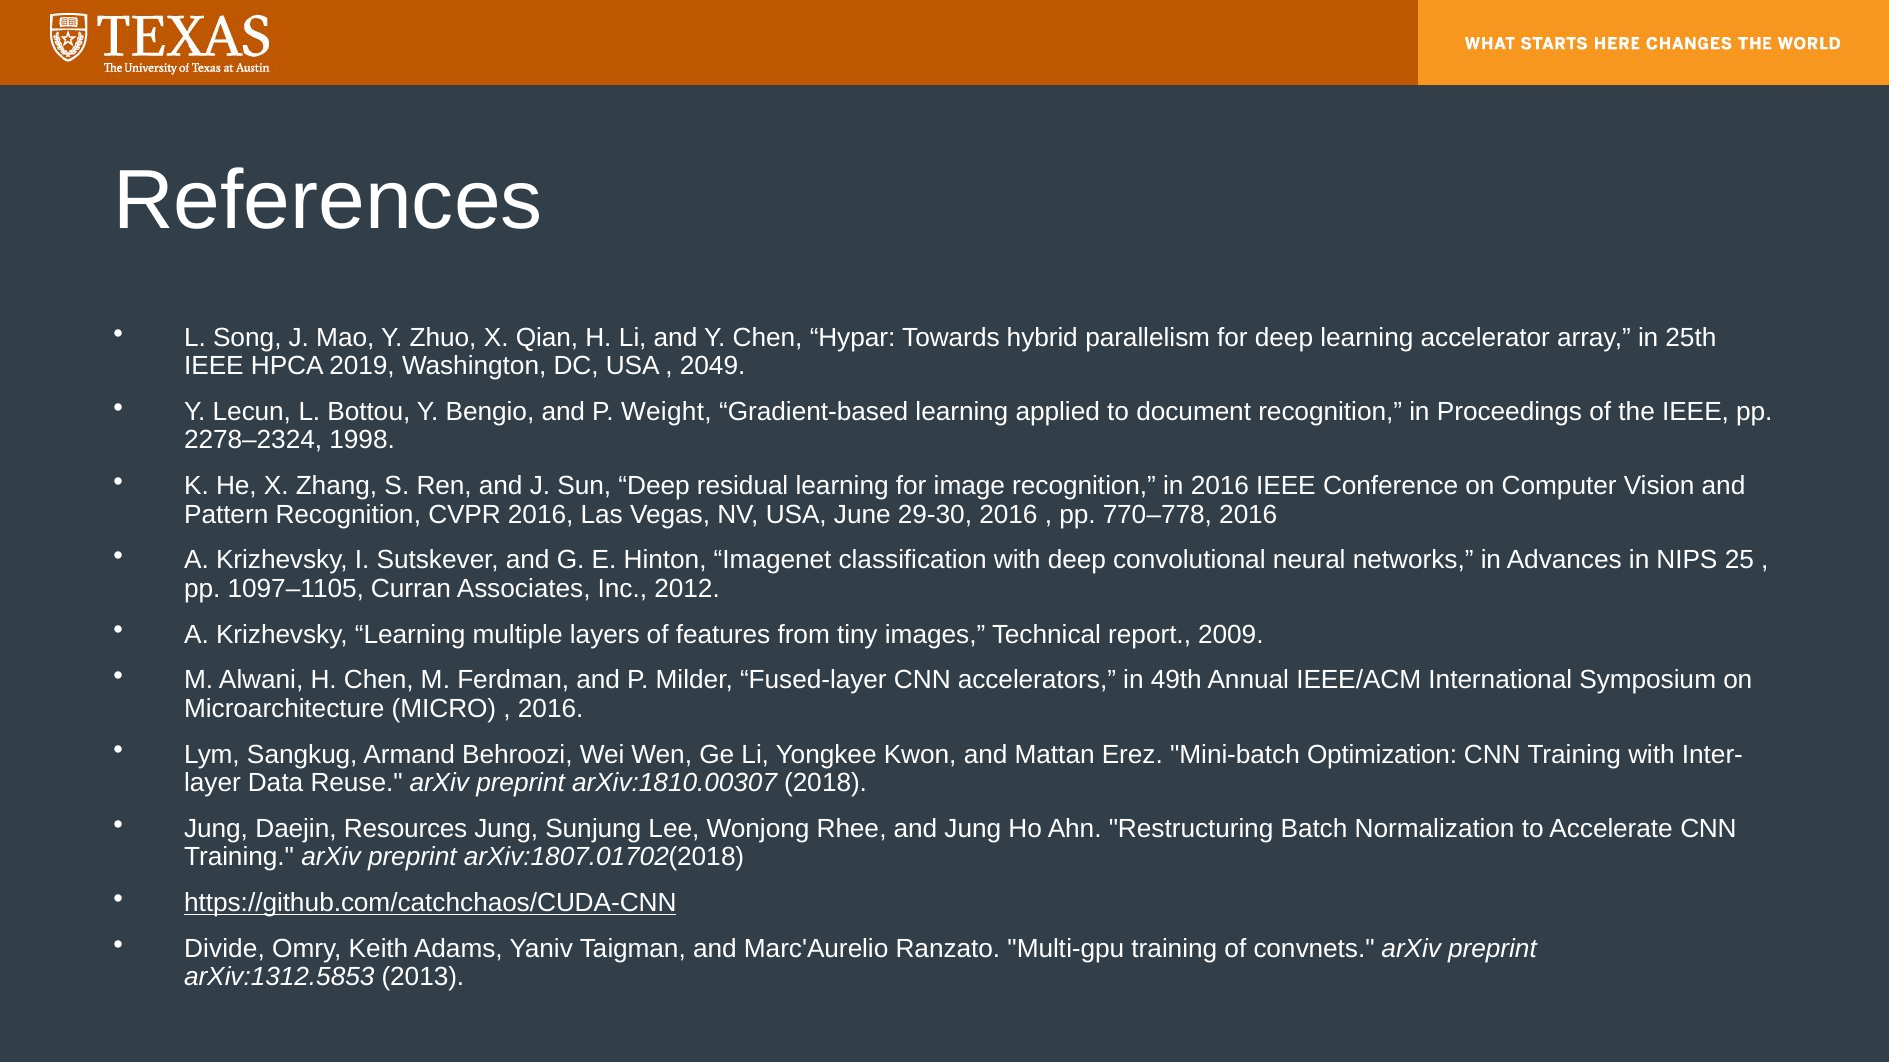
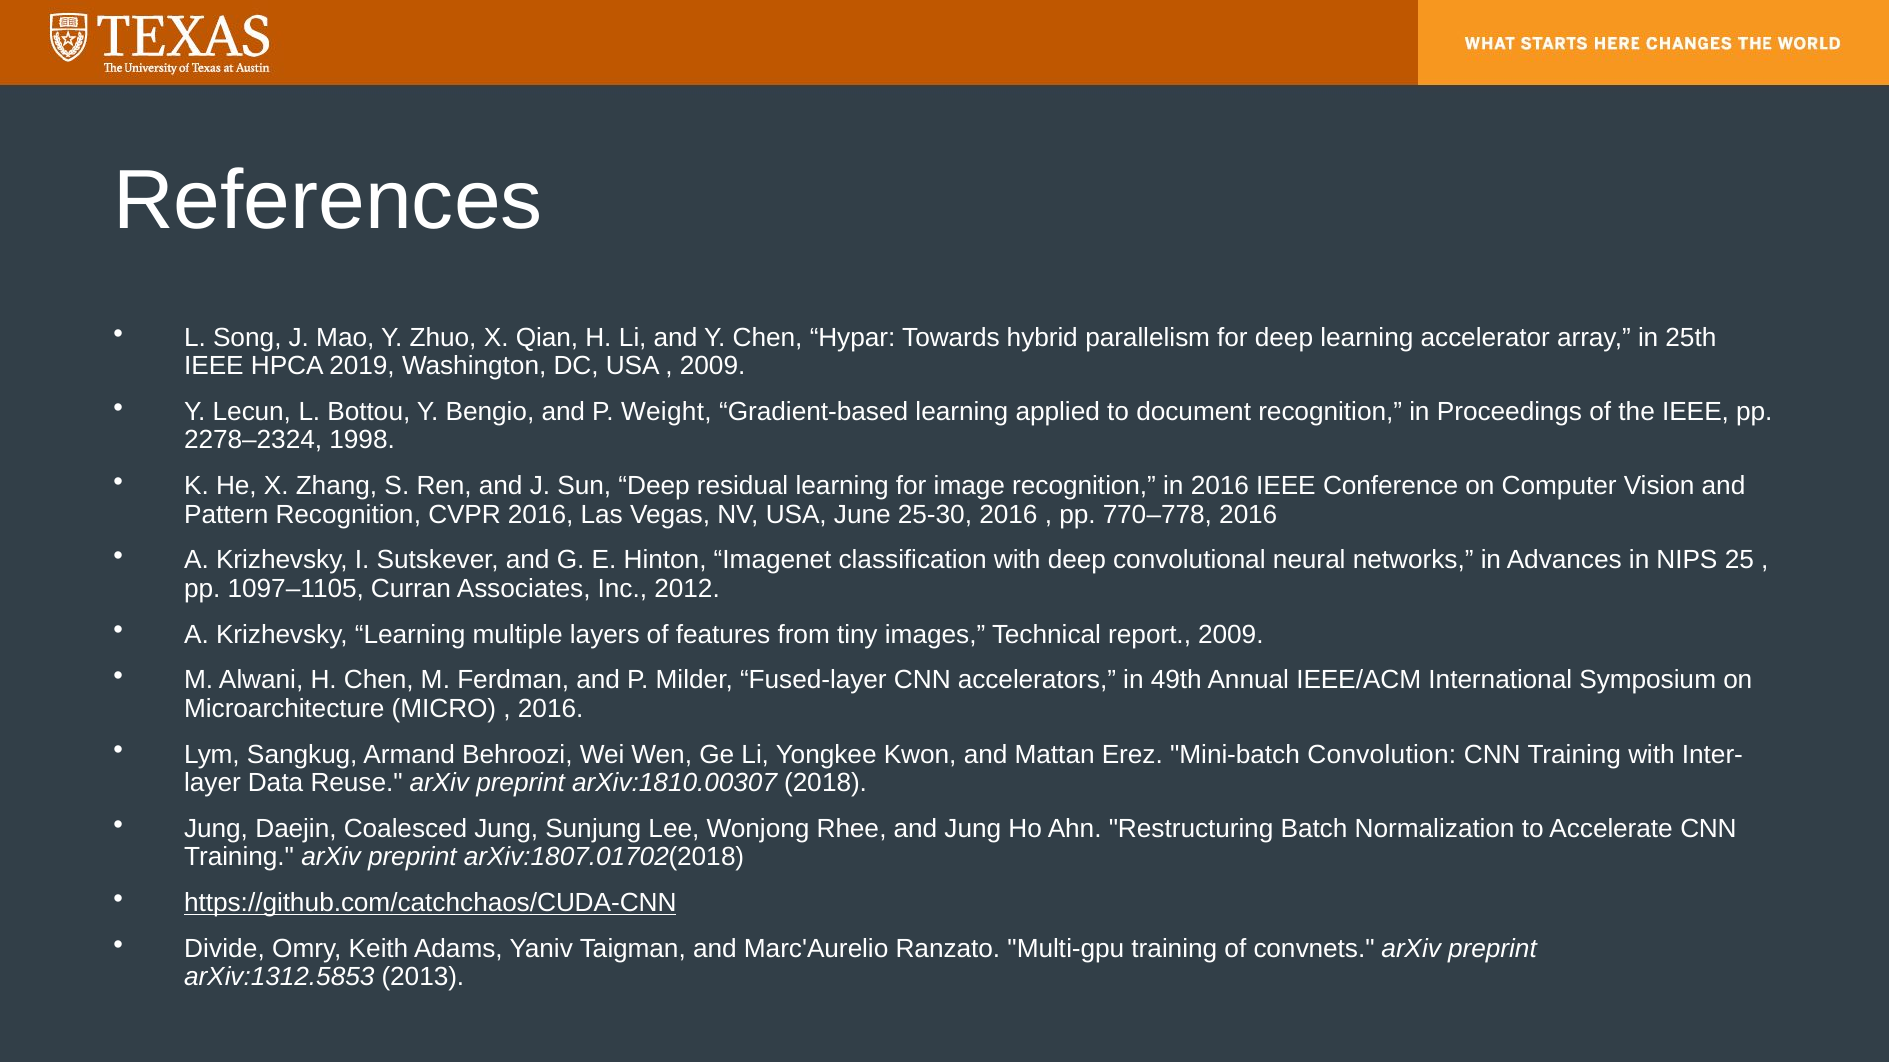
2049: 2049 -> 2009 (713, 366)
29-30: 29-30 -> 25-30 (935, 515)
Optimization: Optimization -> Convolution (1382, 755)
Resources: Resources -> Coalesced (406, 829)
